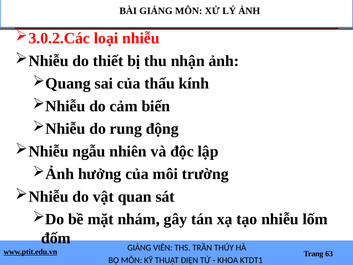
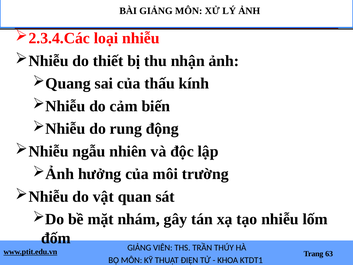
3.0.2.Các: 3.0.2.Các -> 2.3.4.Các (59, 38)
